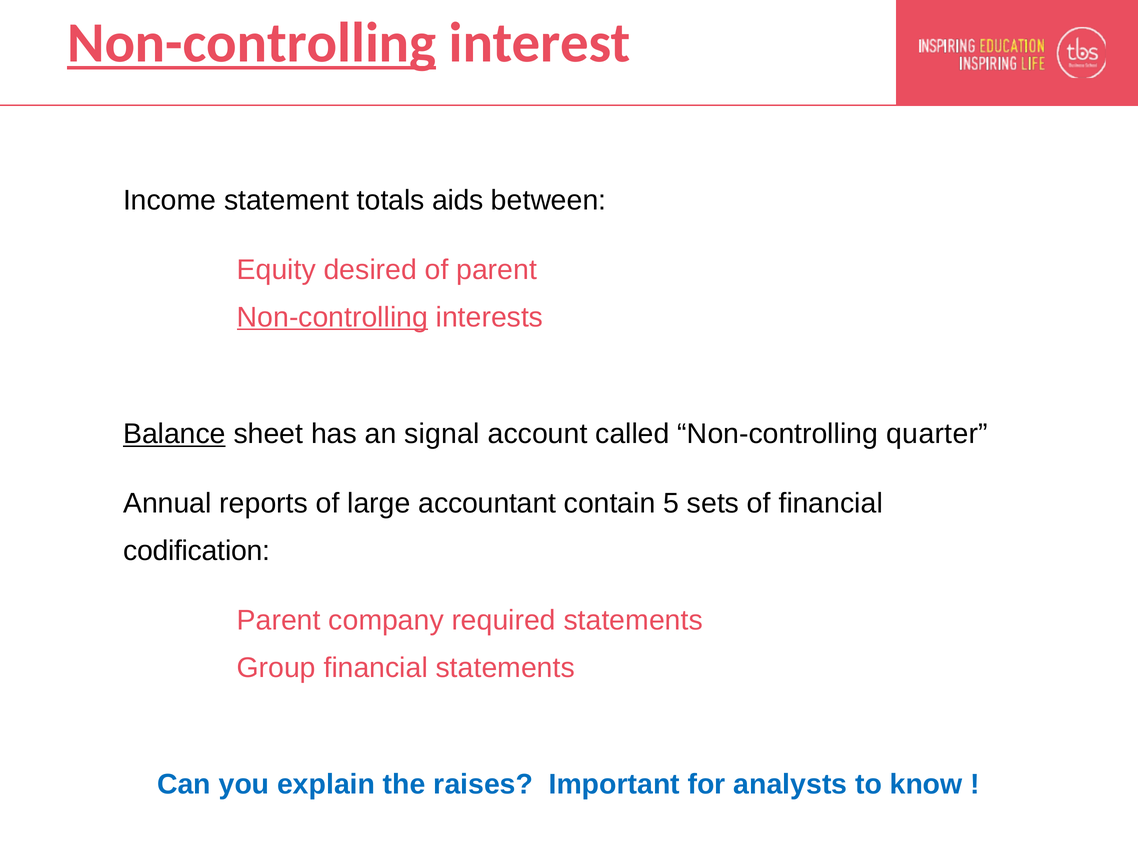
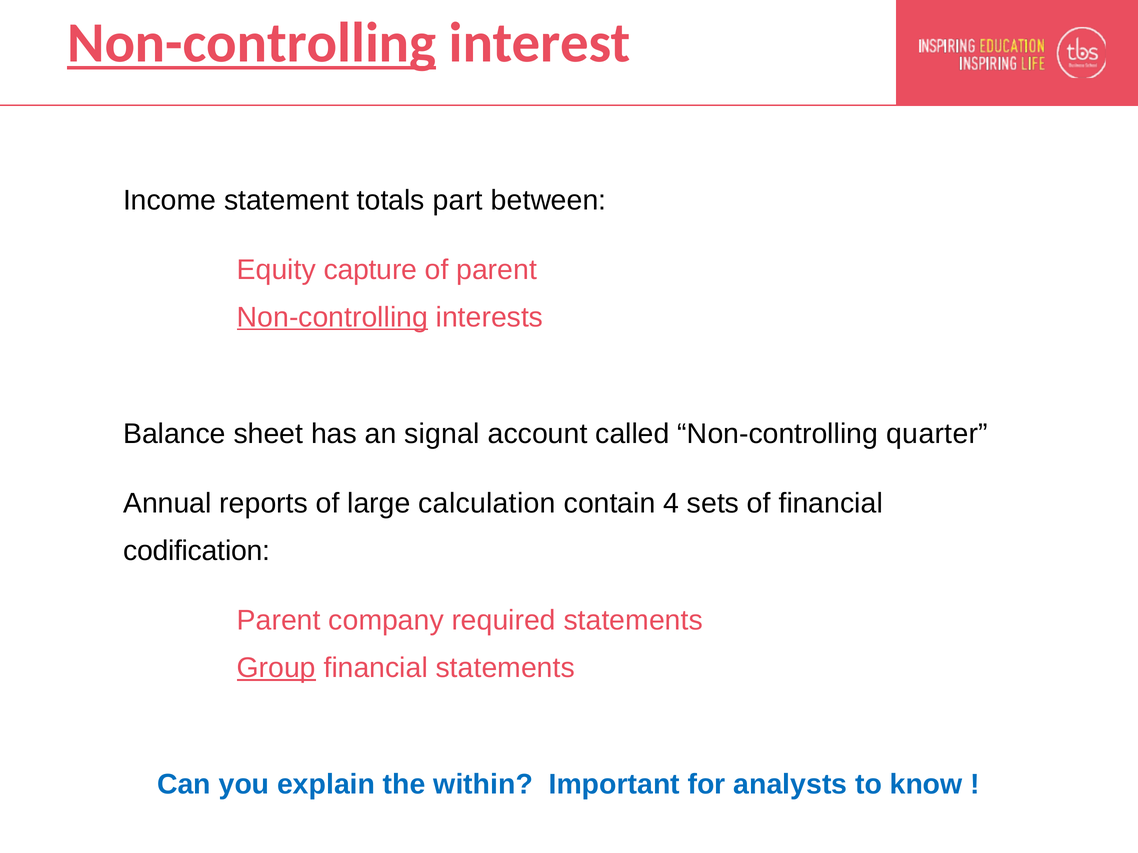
aids: aids -> part (458, 200)
desired: desired -> capture (370, 270)
Balance underline: present -> none (174, 434)
accountant: accountant -> calculation (487, 504)
5: 5 -> 4 (671, 504)
Group underline: none -> present (276, 668)
raises: raises -> within (483, 785)
